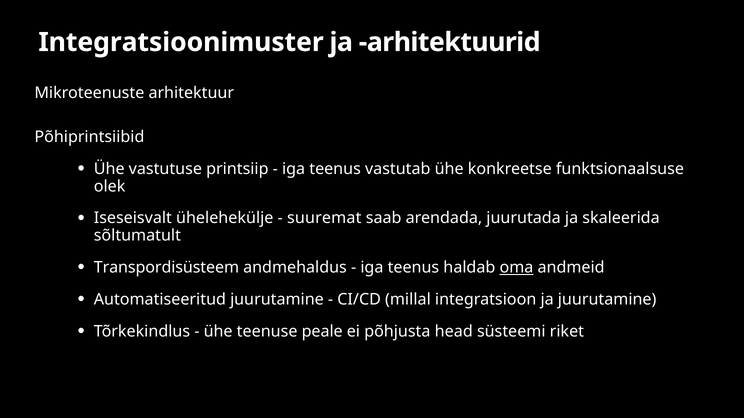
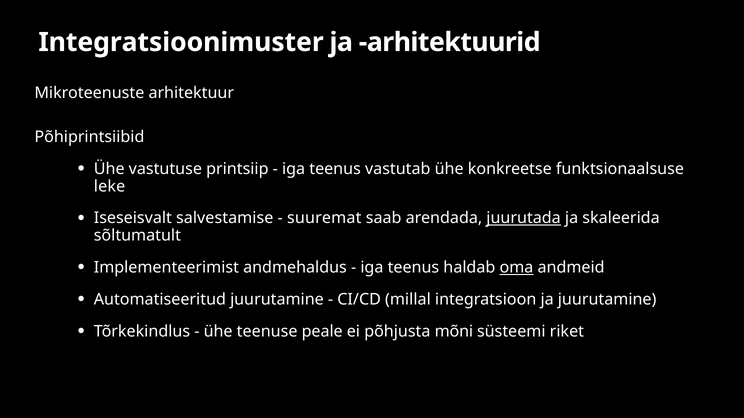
olek: olek -> leke (110, 187)
ühelehekülje: ühelehekülje -> salvestamise (225, 218)
juurutada underline: none -> present (524, 218)
Transpordisüsteem: Transpordisüsteem -> Implementeerimist (166, 268)
head: head -> mõni (454, 332)
